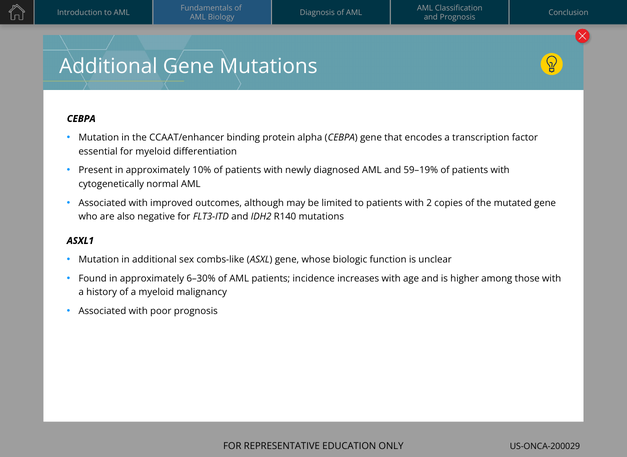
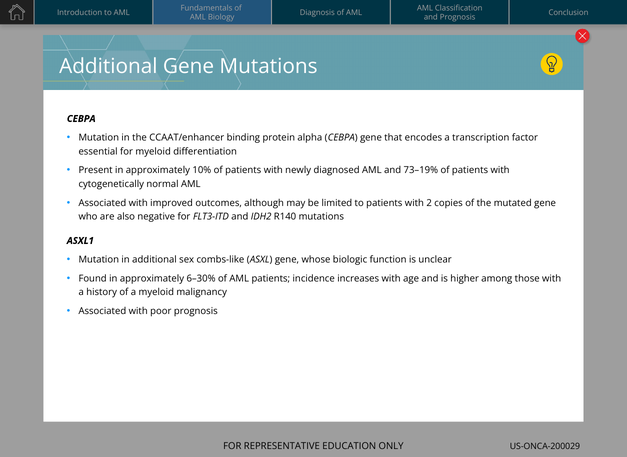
59–19%: 59–19% -> 73–19% (421, 170)
